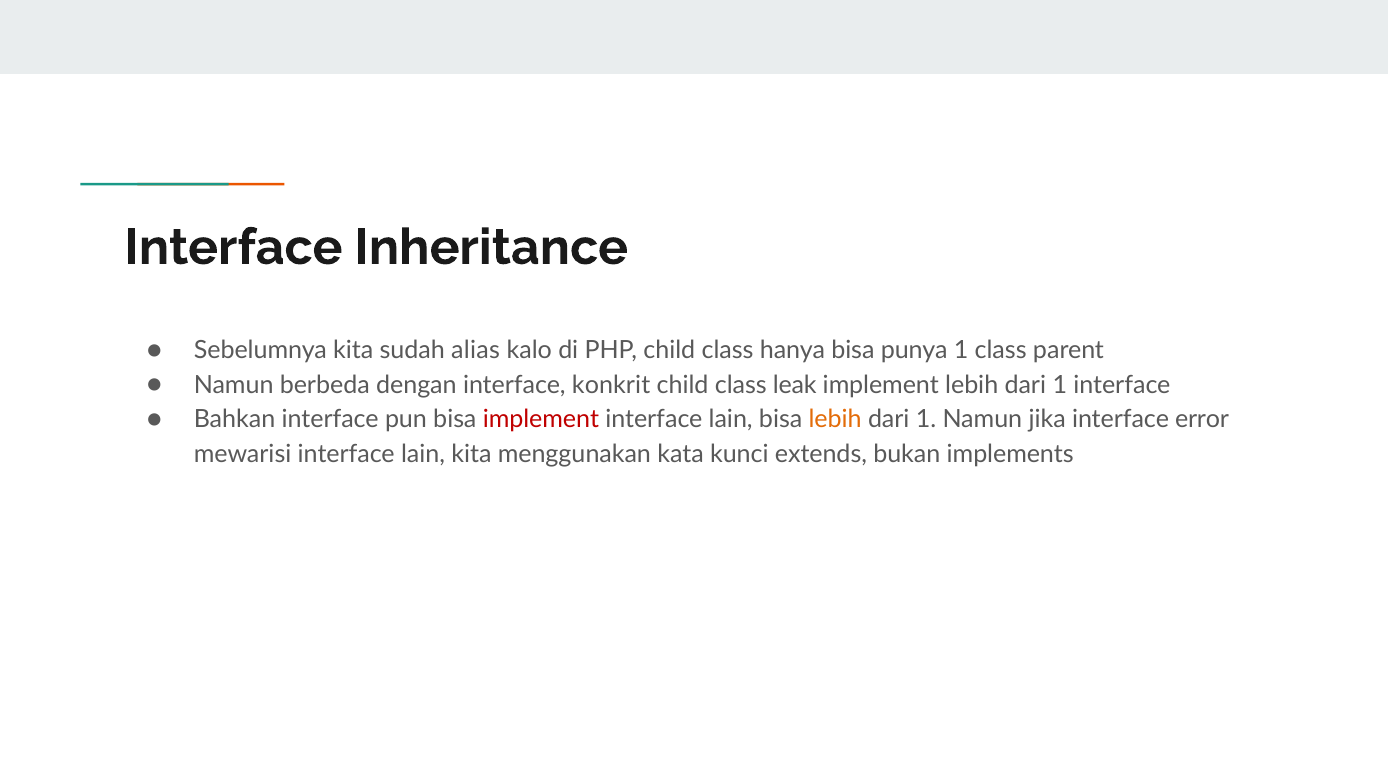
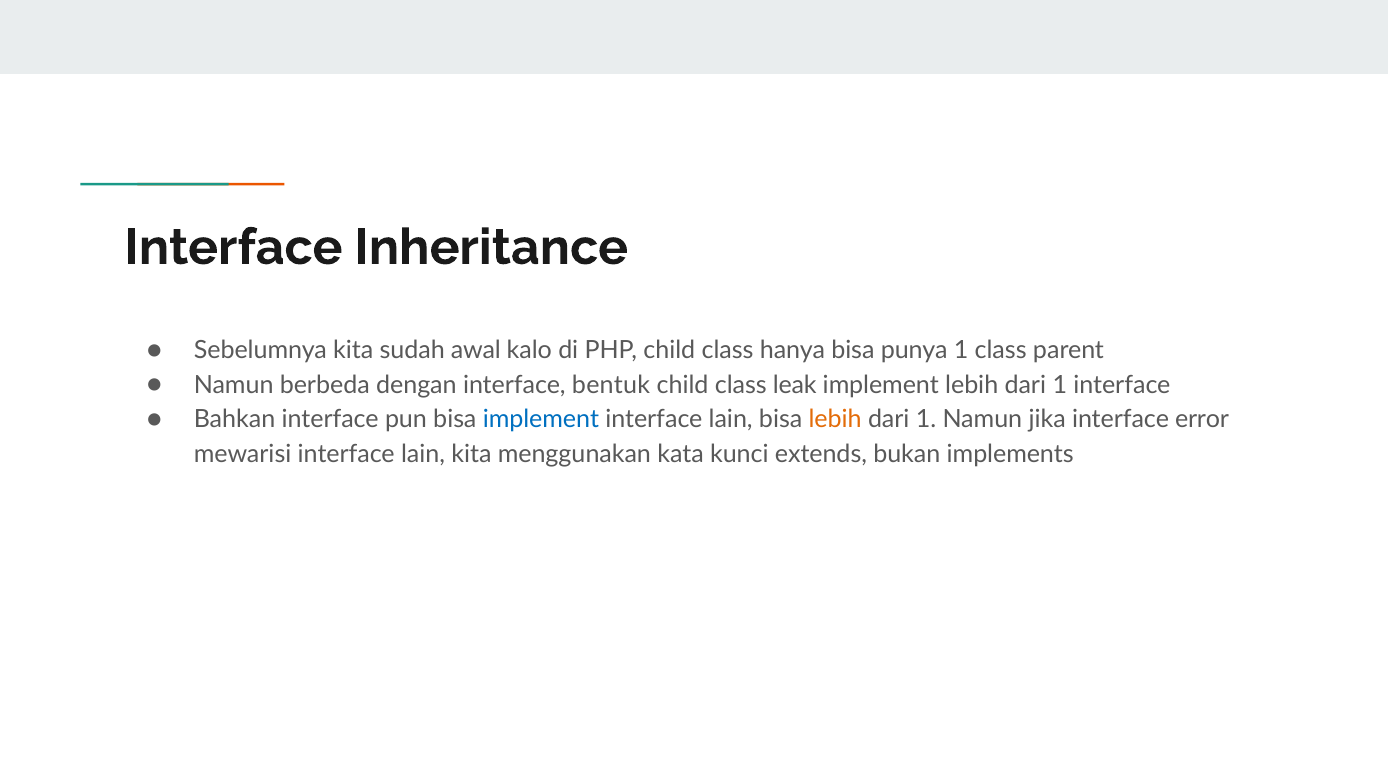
alias: alias -> awal (476, 351)
konkrit: konkrit -> bentuk (611, 385)
implement colour: red -> blue (541, 420)
